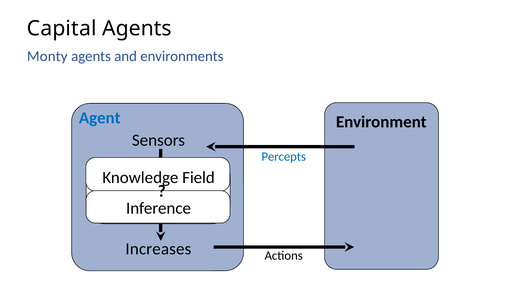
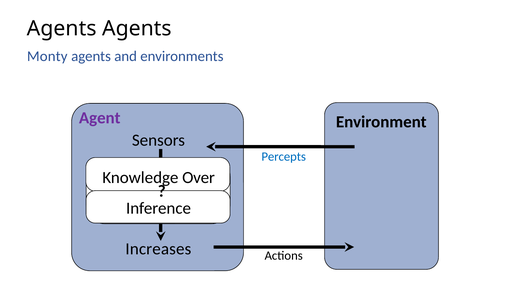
Capital: Capital -> Agents (62, 29)
Agent colour: blue -> purple (100, 118)
Field: Field -> Over (199, 178)
